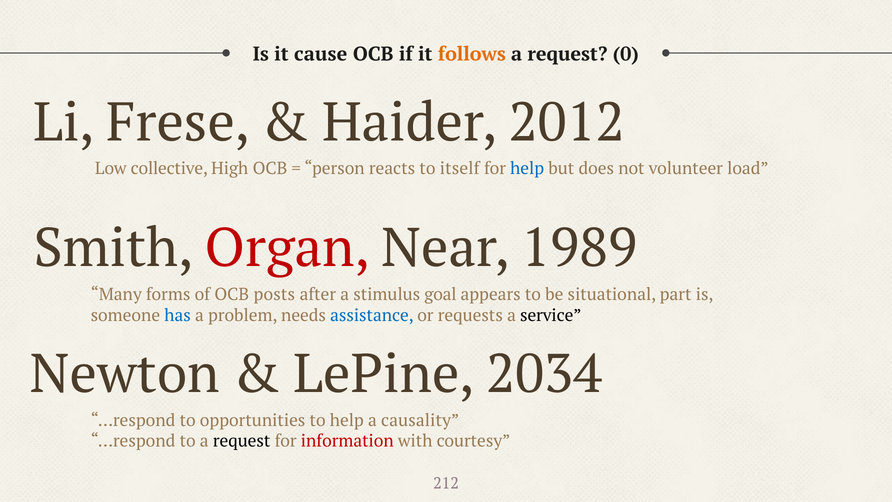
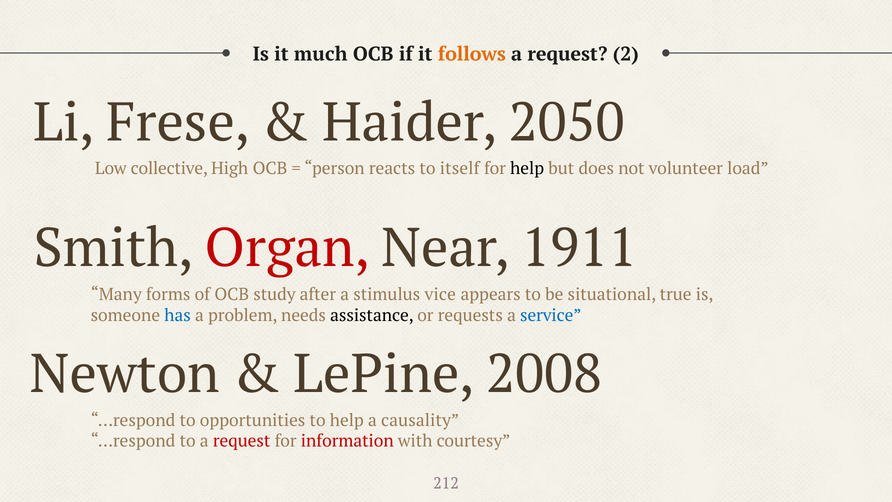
cause: cause -> much (321, 54)
0: 0 -> 2 (626, 54)
2012: 2012 -> 2050 (567, 123)
help colour: blue -> black (527, 168)
1989: 1989 -> 1911 (579, 248)
posts: posts -> study (274, 294)
goal: goal -> vice (440, 294)
part: part -> true (676, 294)
assistance colour: blue -> black (372, 315)
service colour: black -> blue (551, 315)
2034: 2034 -> 2008 (544, 374)
request colour: black -> red (242, 441)
